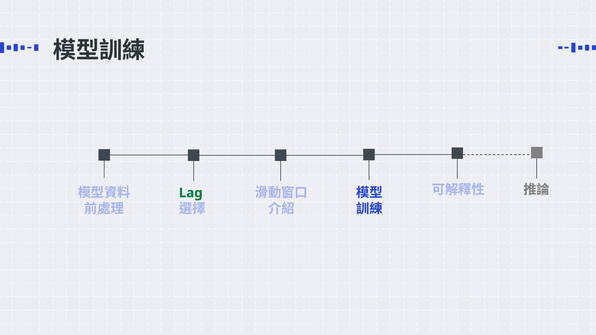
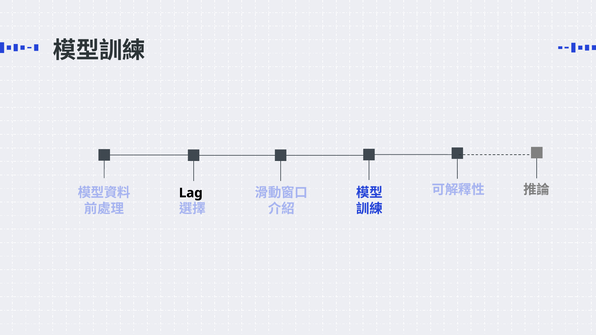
Lag colour: green -> black (191, 193)
